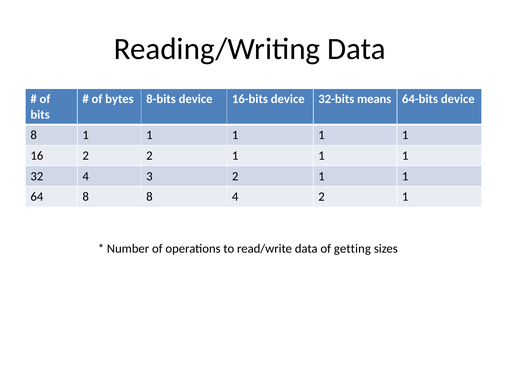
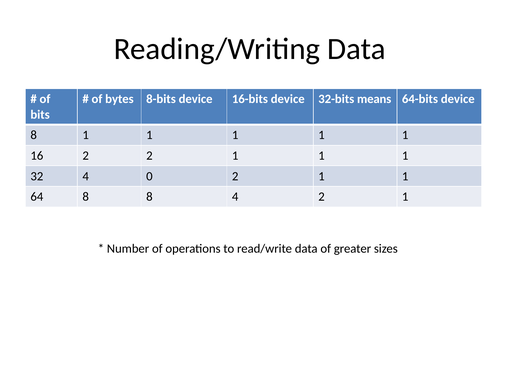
3: 3 -> 0 (149, 176)
getting: getting -> greater (352, 249)
